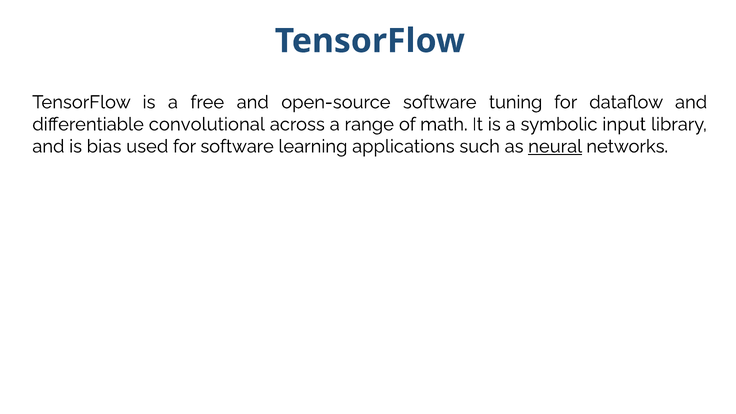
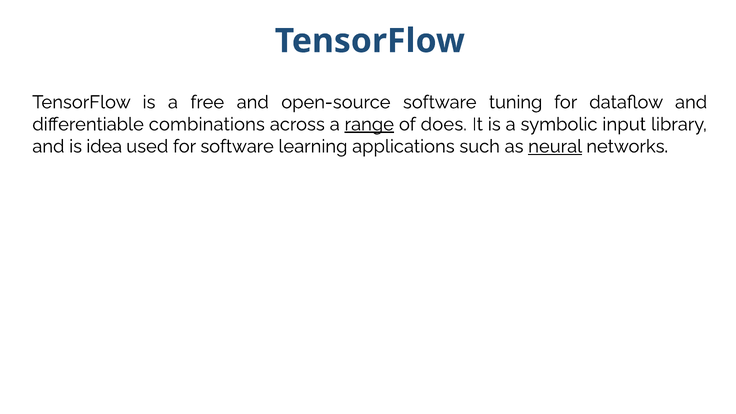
convolutional: convolutional -> combinations (207, 124)
range underline: none -> present (369, 124)
math: math -> does (444, 124)
bias: bias -> idea (104, 146)
